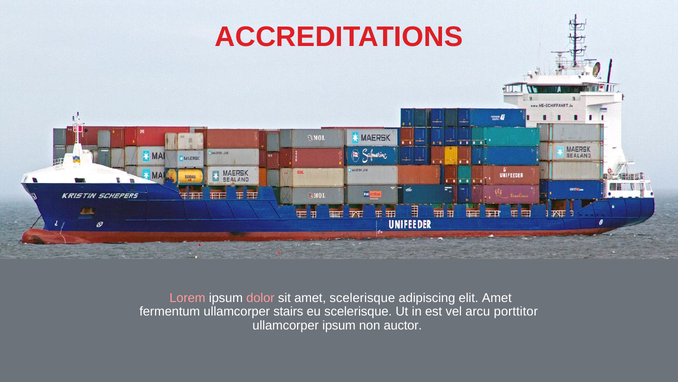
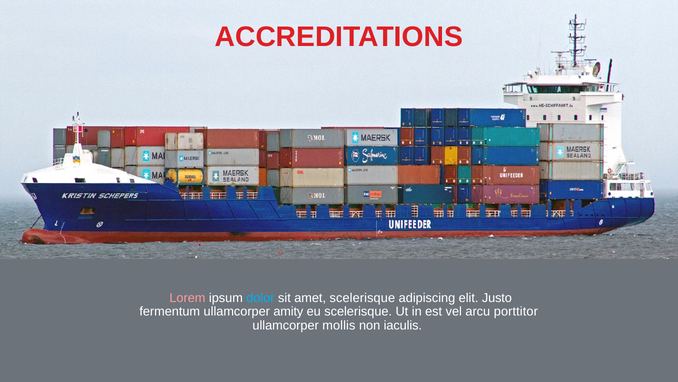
dolor colour: pink -> light blue (260, 297)
elit Amet: Amet -> Justo (497, 297)
stairs: stairs -> amity (288, 311)
ullamcorper ipsum: ipsum -> mollis (339, 325)
auctor: auctor -> iaculis (403, 325)
